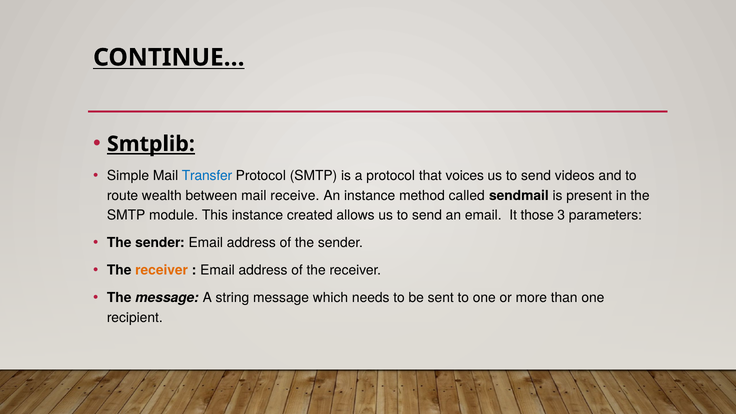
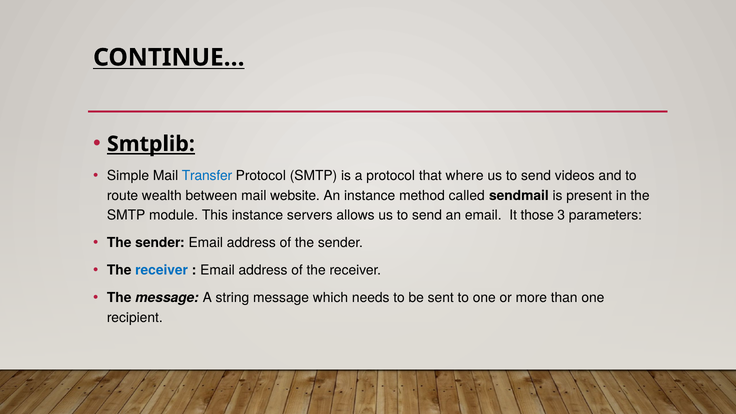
voices: voices -> where (465, 176)
receive: receive -> website (295, 195)
created: created -> servers (310, 215)
receiver colour: orange -> blue (162, 270)
